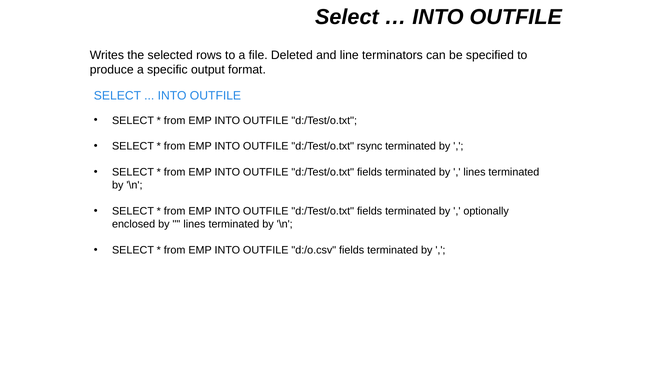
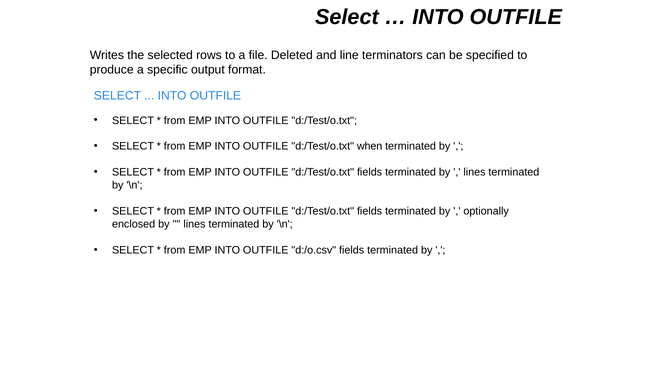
rsync: rsync -> when (370, 146)
